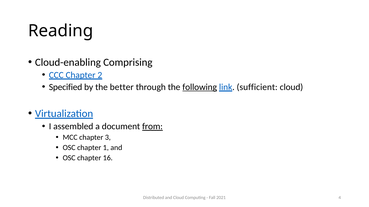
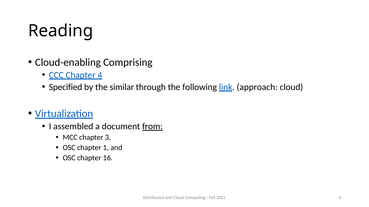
Chapter 2: 2 -> 4 (100, 75)
better: better -> similar (122, 87)
following underline: present -> none (200, 87)
sufficient: sufficient -> approach (257, 87)
